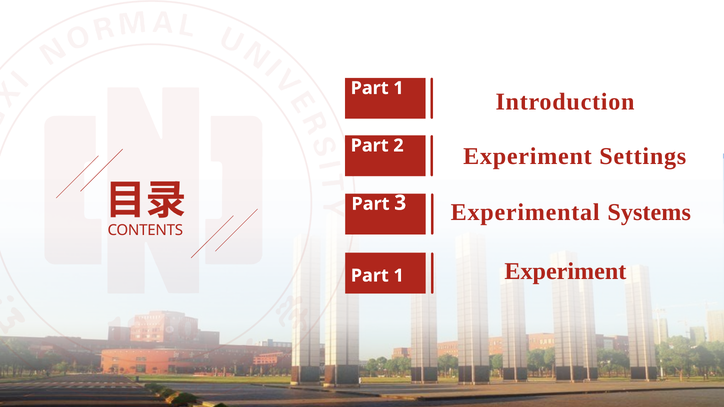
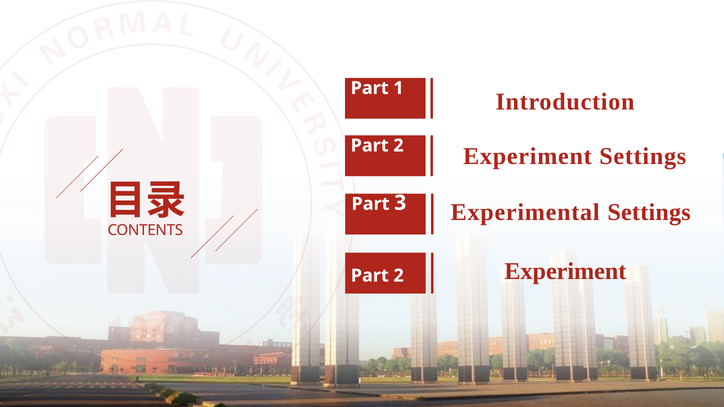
Experimental Systems: Systems -> Settings (649, 213)
1: 1 -> 2 (399, 276)
